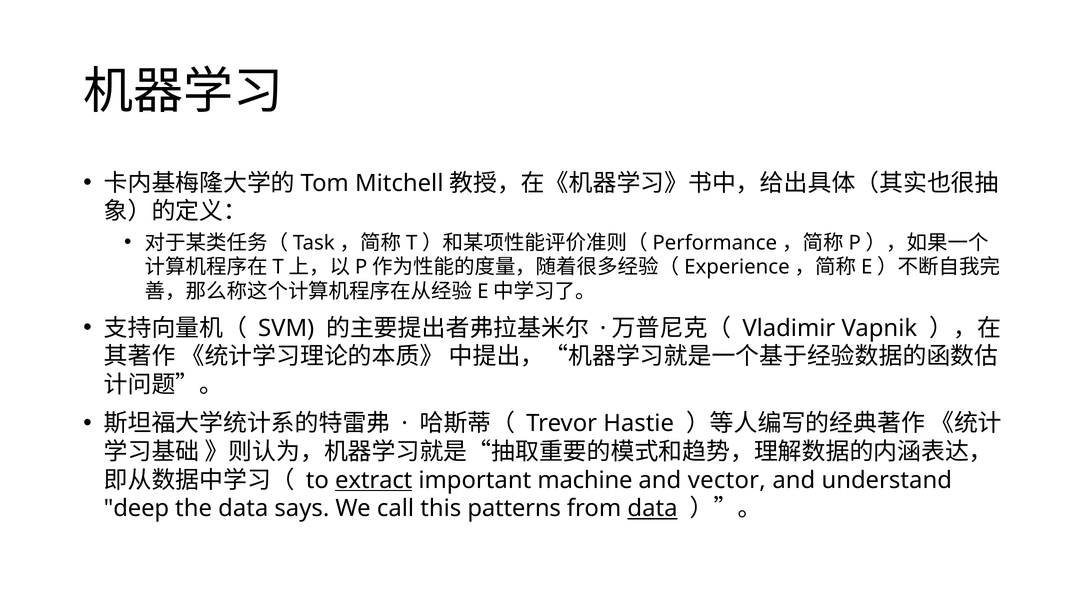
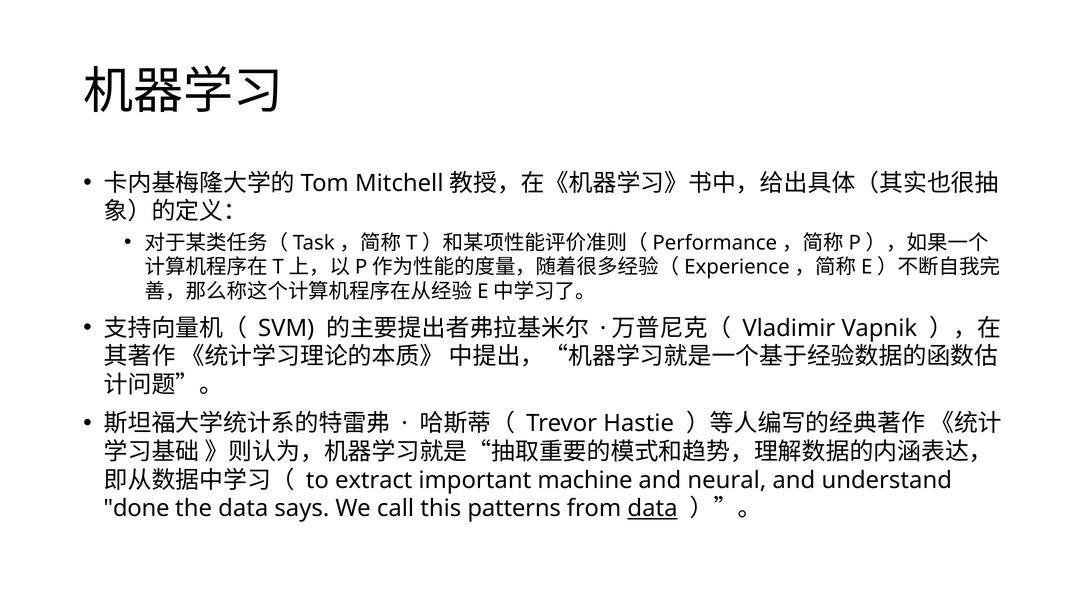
extract underline: present -> none (374, 480)
vector: vector -> neural (727, 480)
deep: deep -> done (136, 509)
